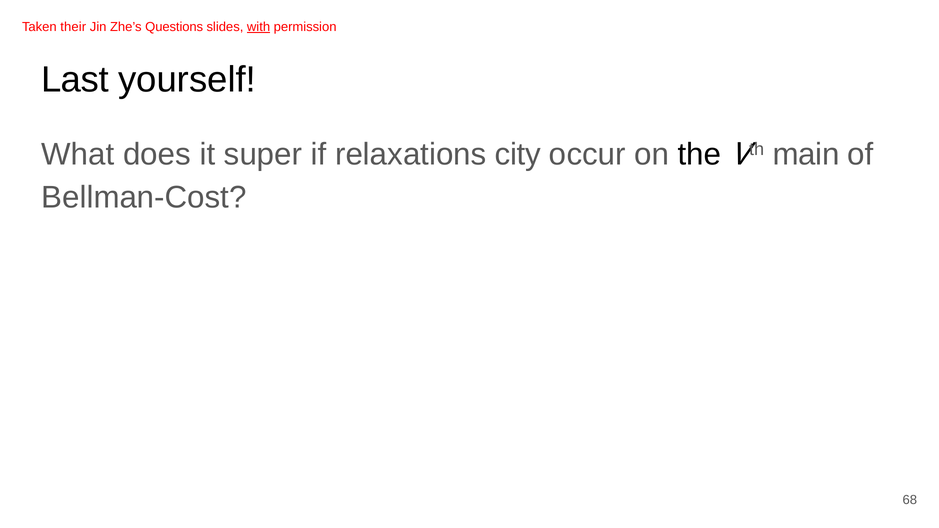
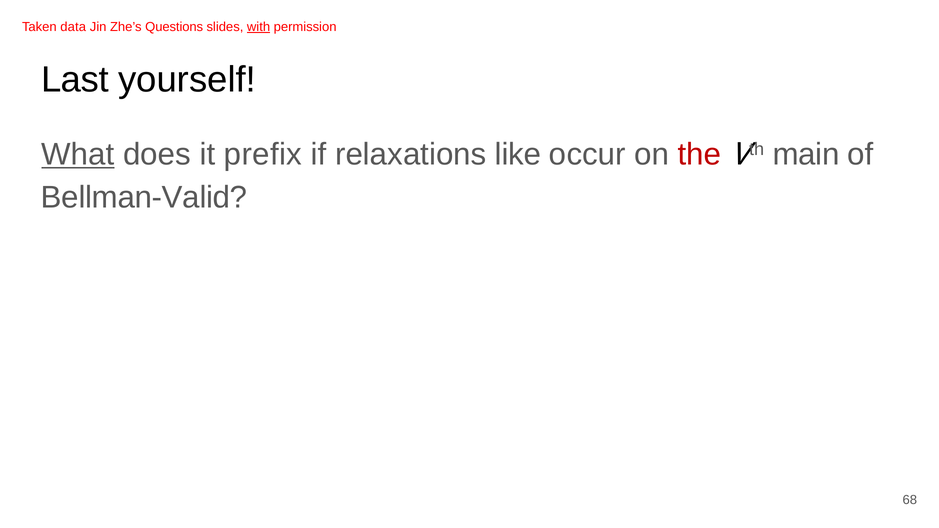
their: their -> data (73, 27)
What underline: none -> present (78, 154)
super: super -> prefix (263, 154)
city: city -> like (518, 154)
the colour: black -> red (700, 154)
Bellman-Cost: Bellman-Cost -> Bellman-Valid (144, 198)
